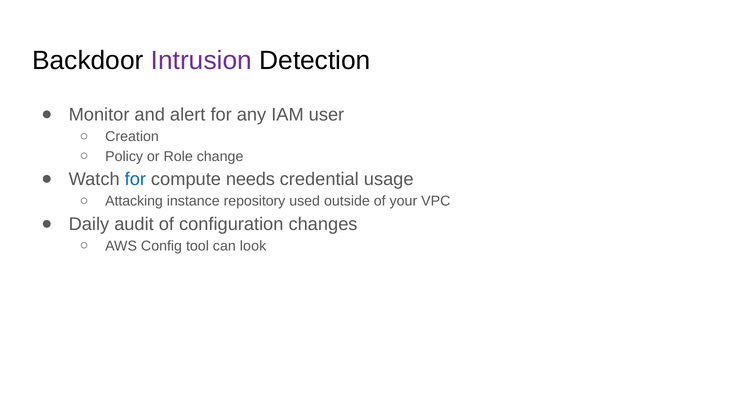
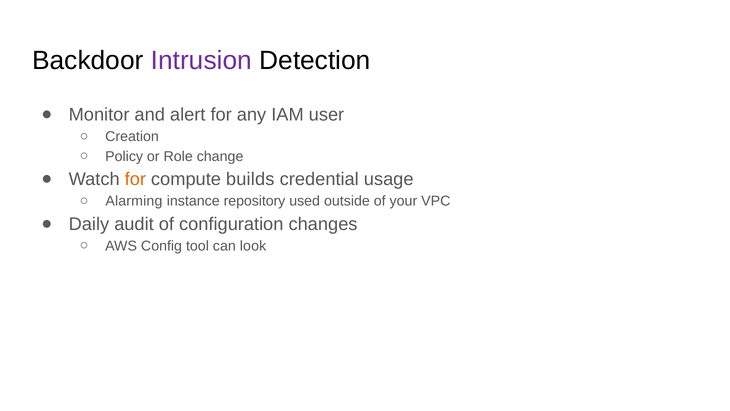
for colour: blue -> orange (135, 179)
needs: needs -> builds (250, 179)
Attacking: Attacking -> Alarming (134, 201)
